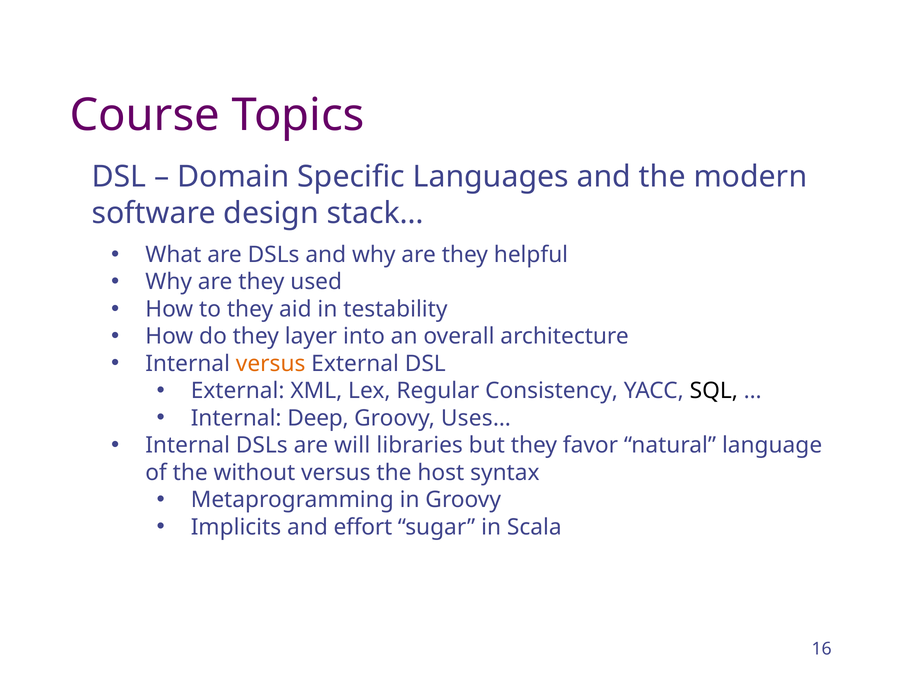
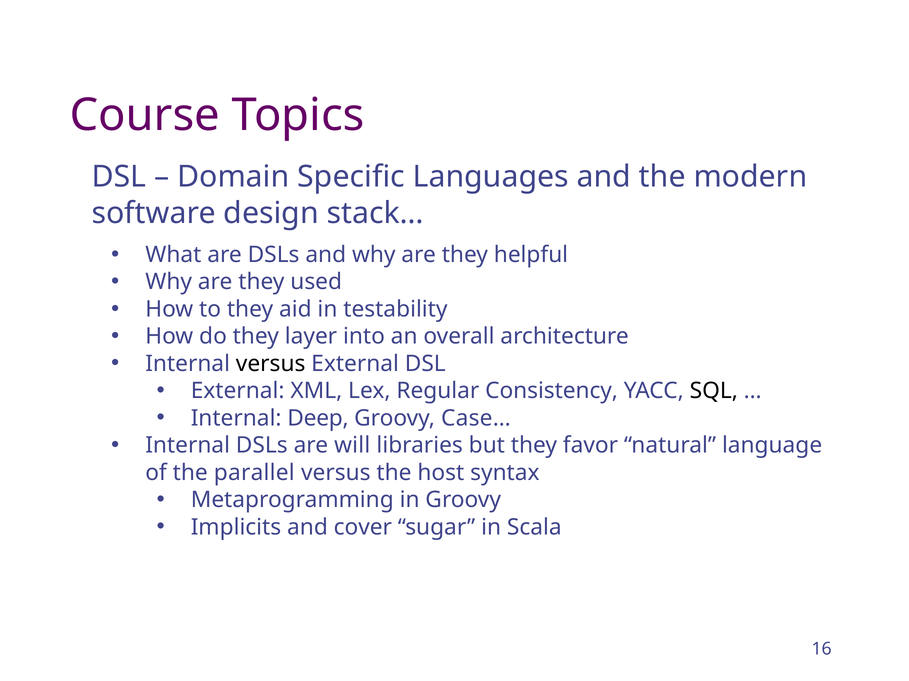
versus colour: orange -> black (271, 364)
Uses…: Uses… -> Case… (476, 419)
without: without -> parallel (254, 473)
effort: effort -> cover (363, 528)
